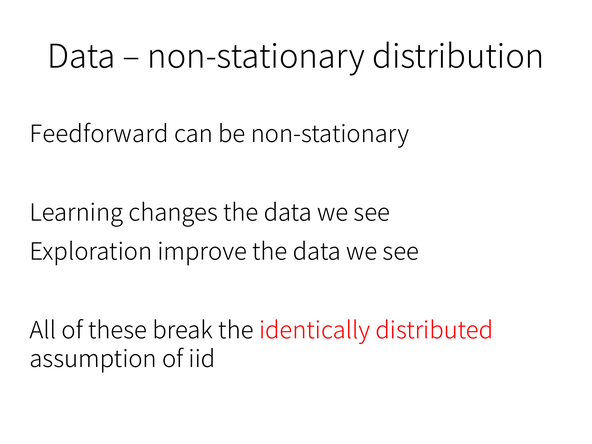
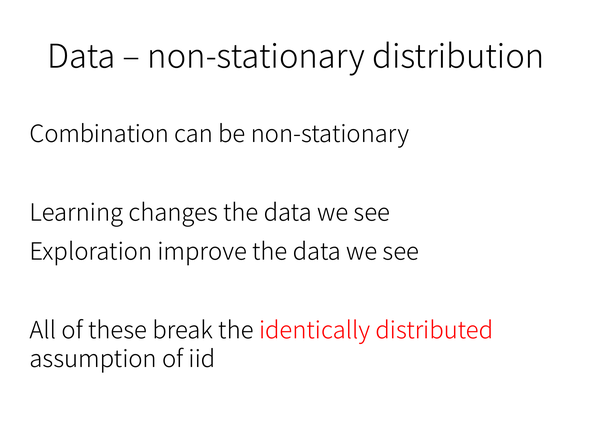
Feedforward: Feedforward -> Combination (99, 134)
